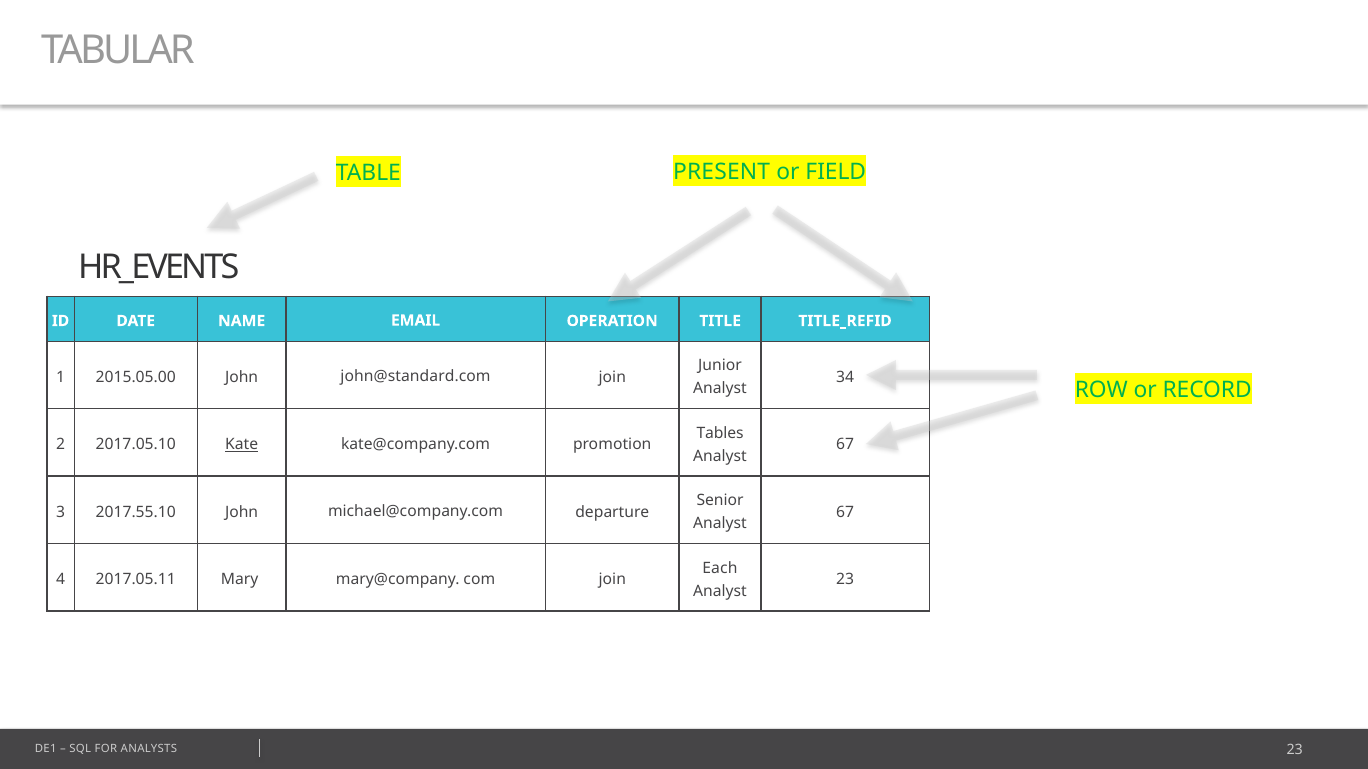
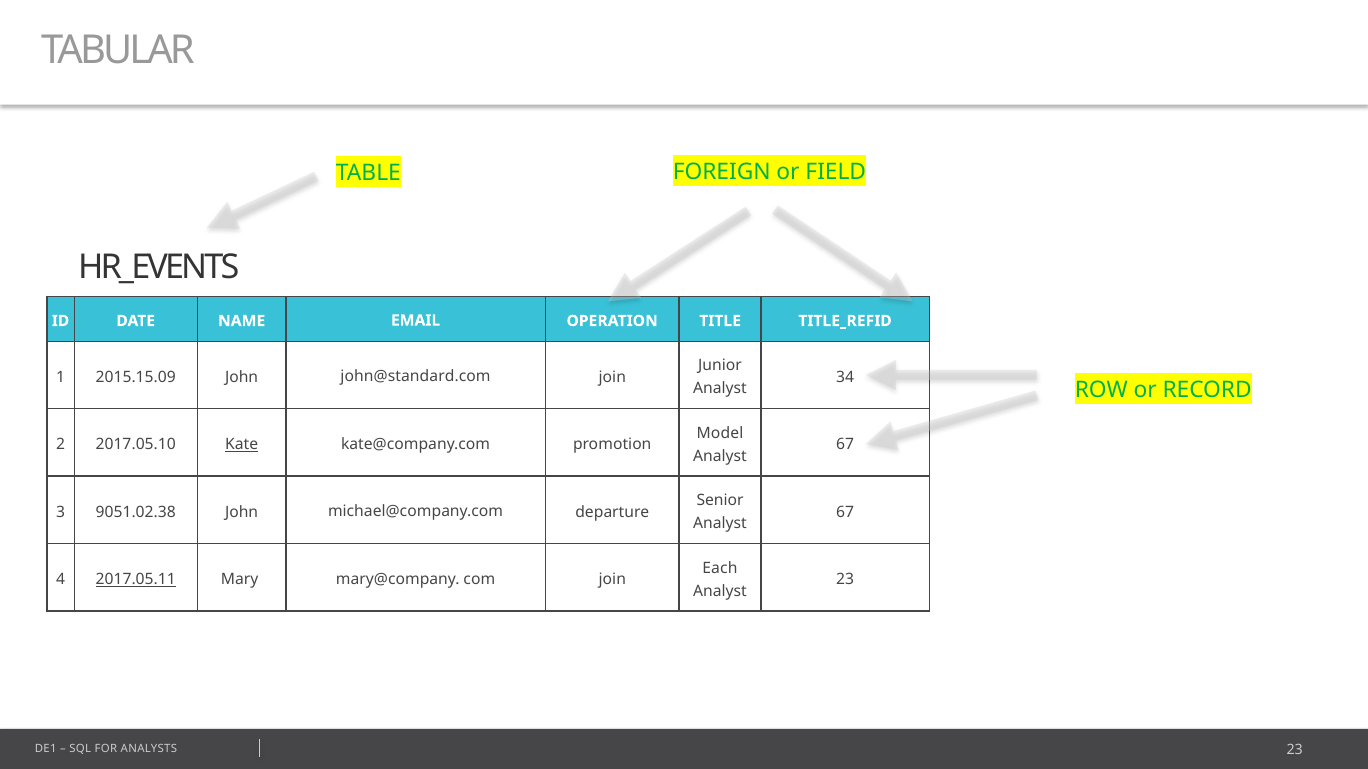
PRESENT: PRESENT -> FOREIGN (722, 172)
2015.05.00: 2015.05.00 -> 2015.15.09 (136, 377)
Tables: Tables -> Model (720, 433)
2017.55.10: 2017.55.10 -> 9051.02.38 (136, 512)
2017.05.11 underline: none -> present (136, 580)
